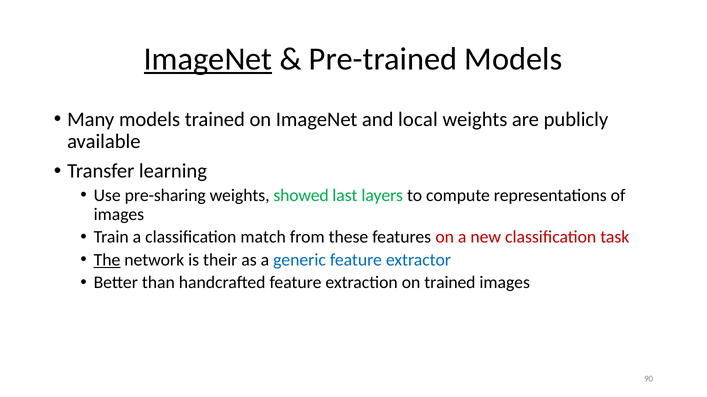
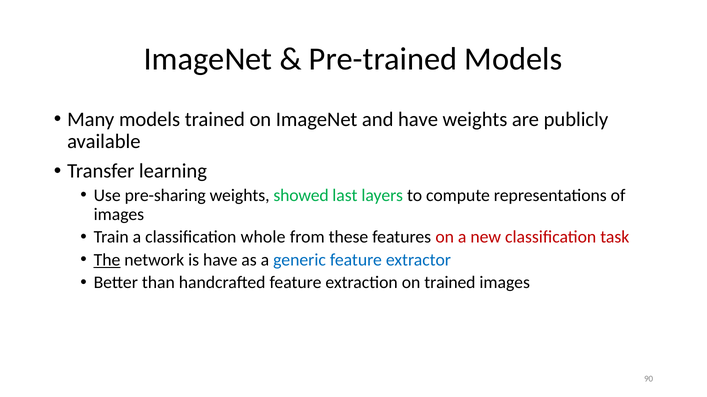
ImageNet underline: present -> none (208, 59)
and local: local -> have (418, 119)
match: match -> whole (263, 238)
is their: their -> have (220, 260)
